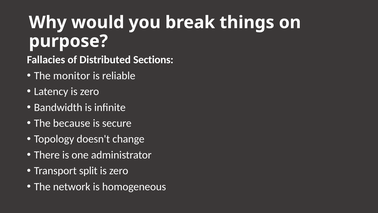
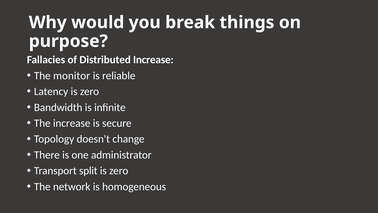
Distributed Sections: Sections -> Increase (153, 60)
The because: because -> increase (72, 123)
